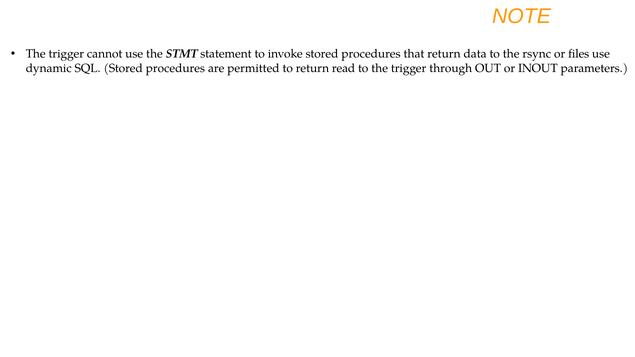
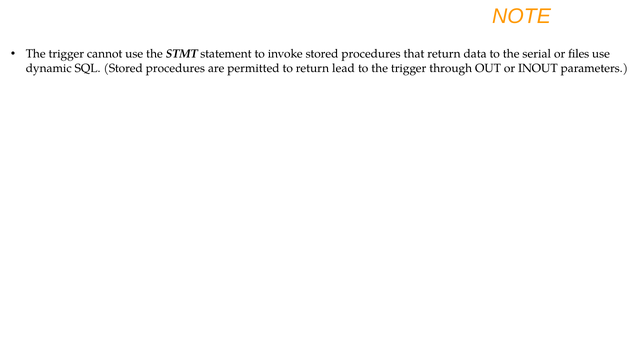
rsync: rsync -> serial (537, 54)
read: read -> lead (343, 68)
